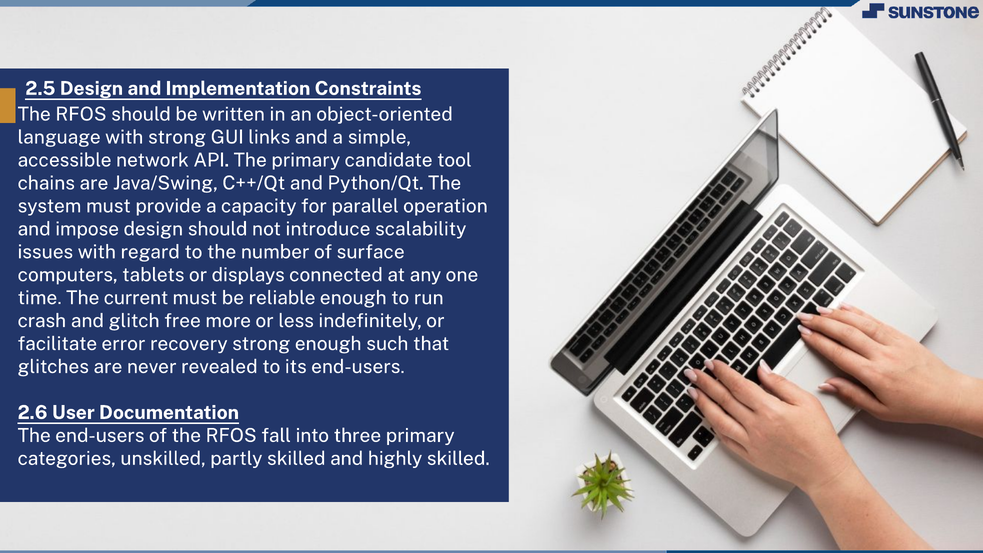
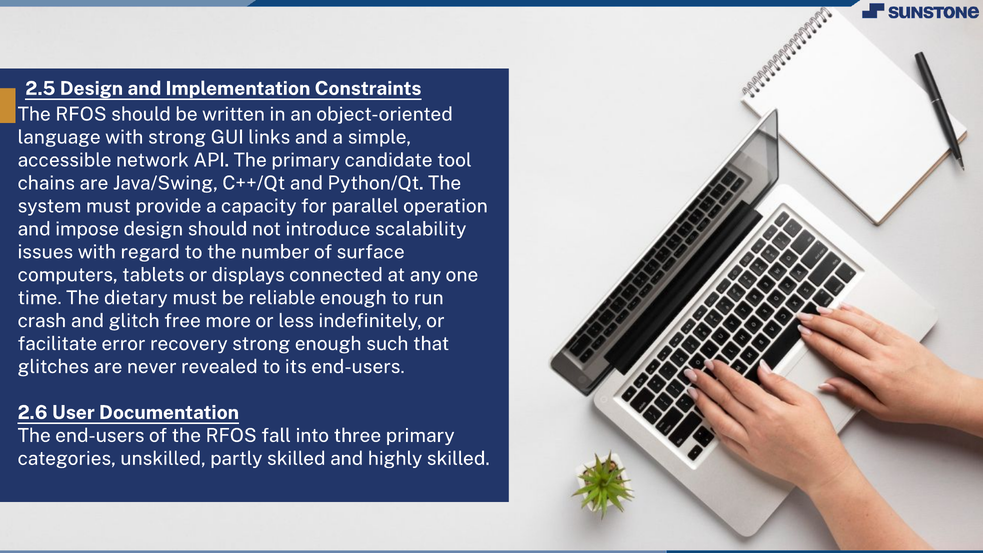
current: current -> dietary (136, 298)
